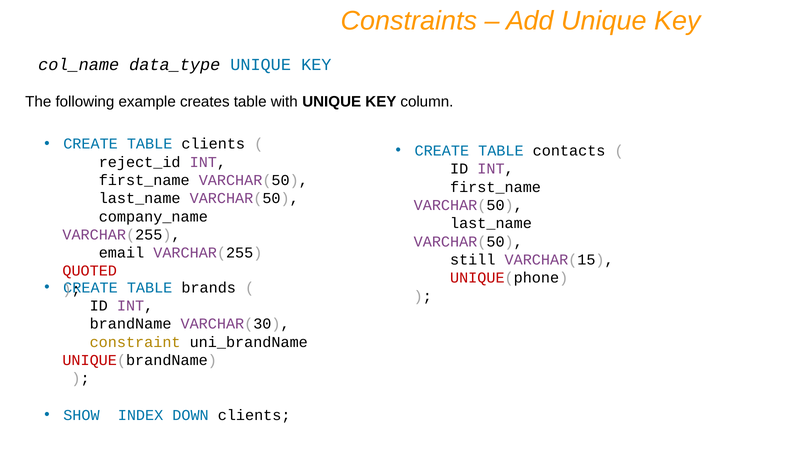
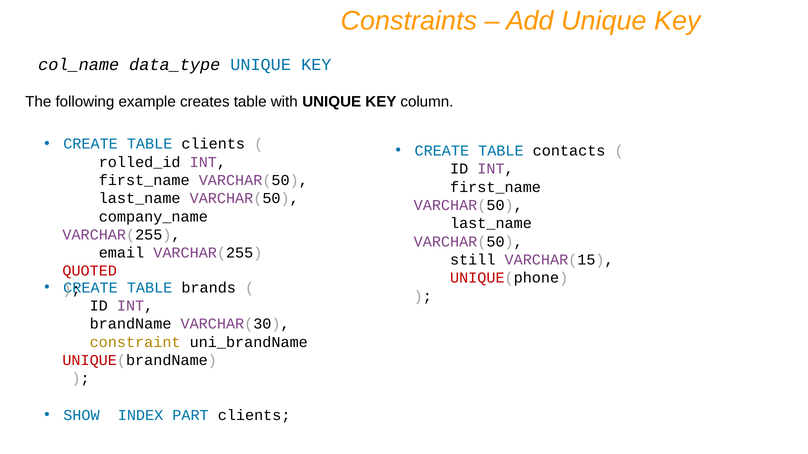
reject_id: reject_id -> rolled_id (140, 162)
DOWN: DOWN -> PART (191, 416)
